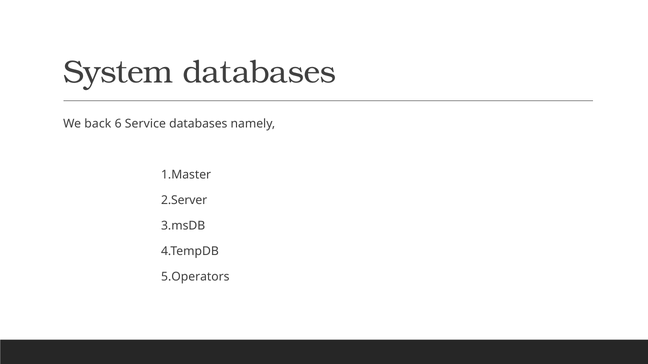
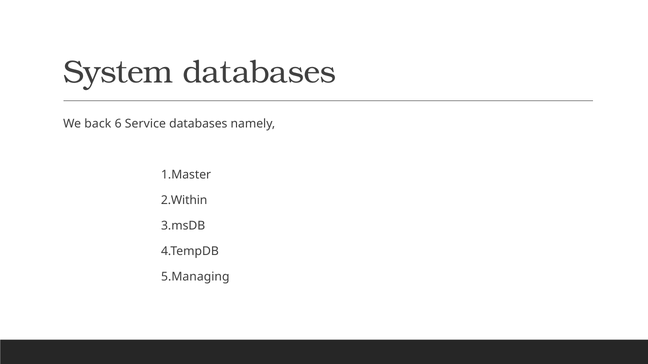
2.Server: 2.Server -> 2.Within (184, 201)
5.Operators: 5.Operators -> 5.Managing (195, 277)
